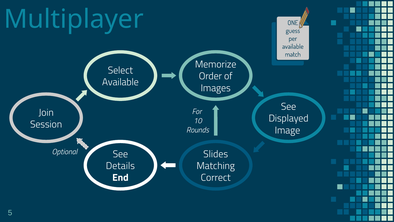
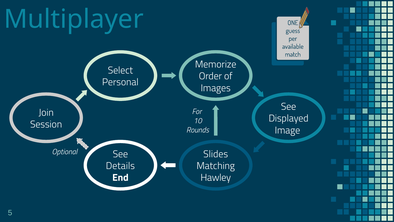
Available: Available -> Personal (120, 82)
Correct: Correct -> Hawley (216, 177)
